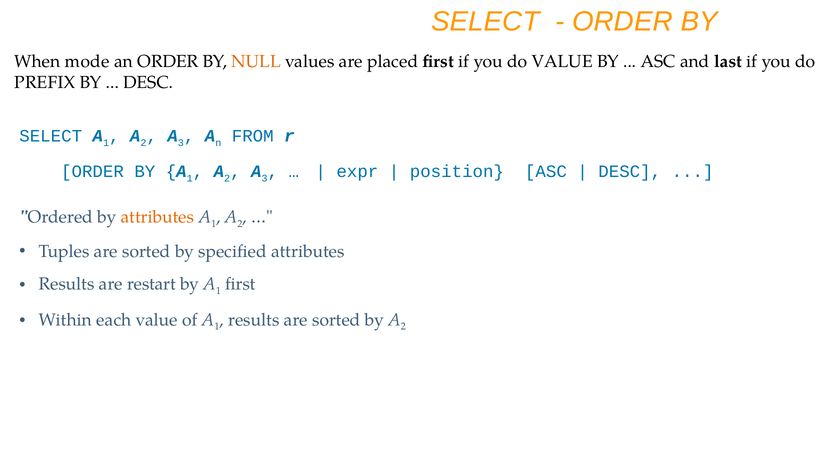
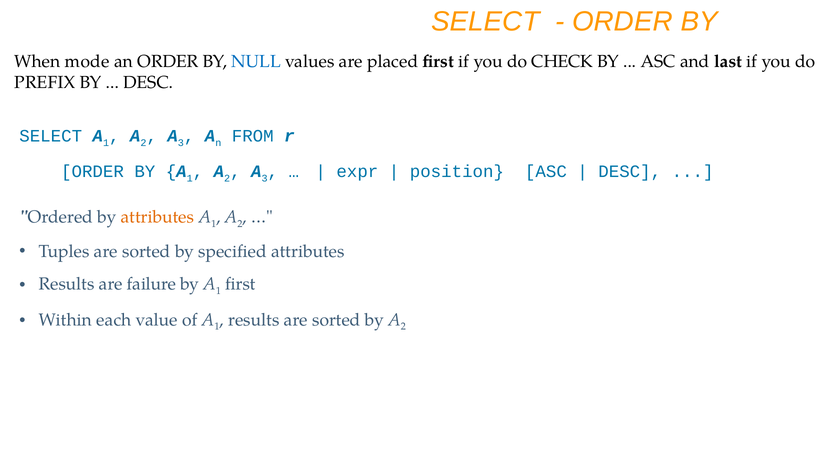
NULL colour: orange -> blue (256, 61)
do VALUE: VALUE -> CHECK (562, 61)
restart: restart -> failure (152, 284)
